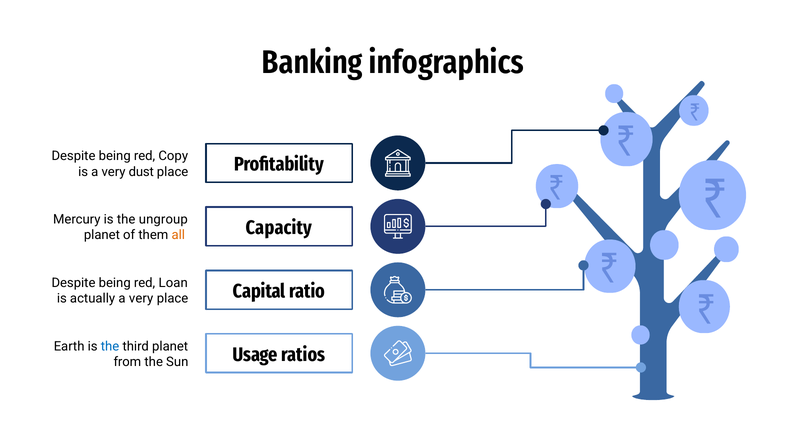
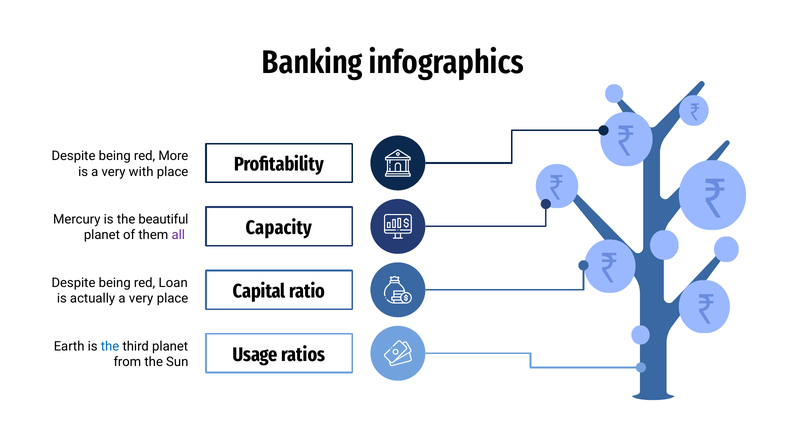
Copy: Copy -> More (173, 156)
dust: dust -> with (141, 172)
ungroup: ungroup -> beautiful (163, 219)
all colour: orange -> purple (178, 235)
